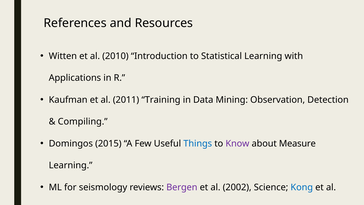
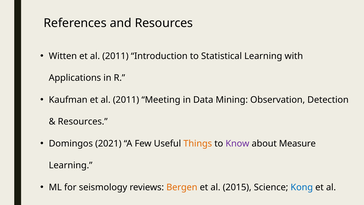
Witten et al 2010: 2010 -> 2011 (115, 56)
Training: Training -> Meeting (161, 100)
Compiling: Compiling -> Resources (83, 122)
2015: 2015 -> 2021 (108, 143)
Things colour: blue -> orange (198, 143)
Bergen colour: purple -> orange (182, 187)
2002: 2002 -> 2015 (237, 187)
